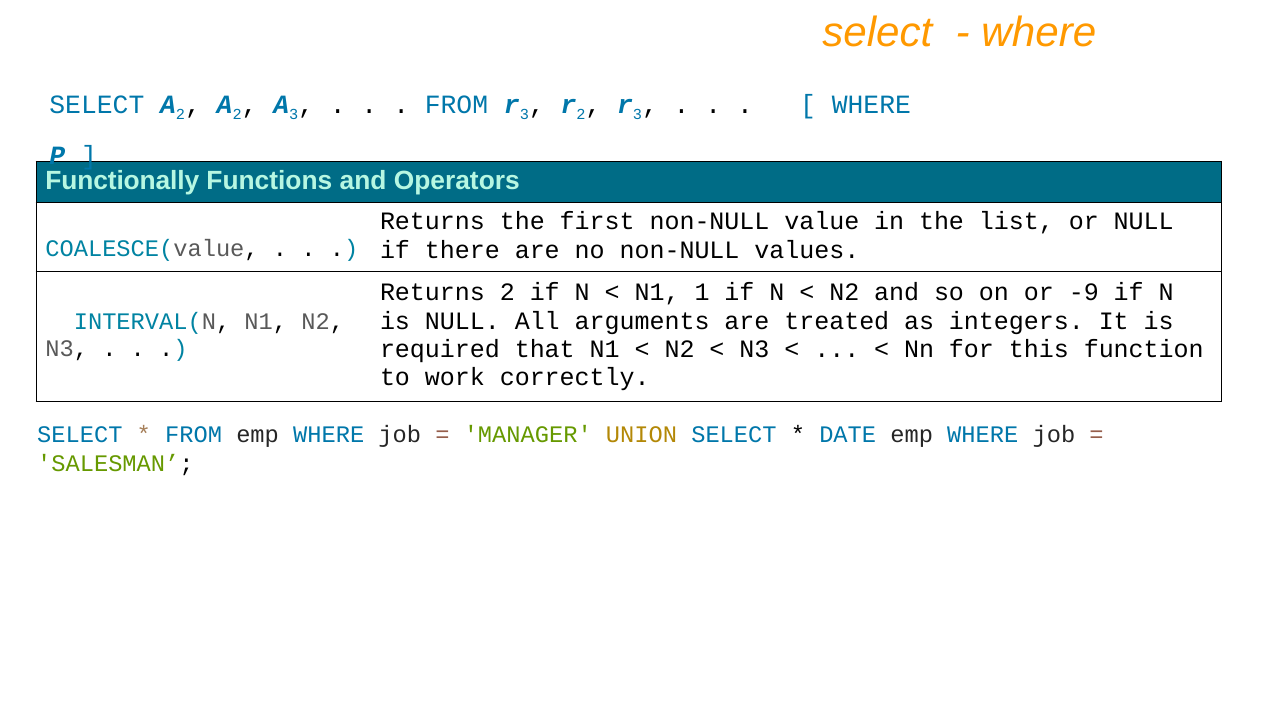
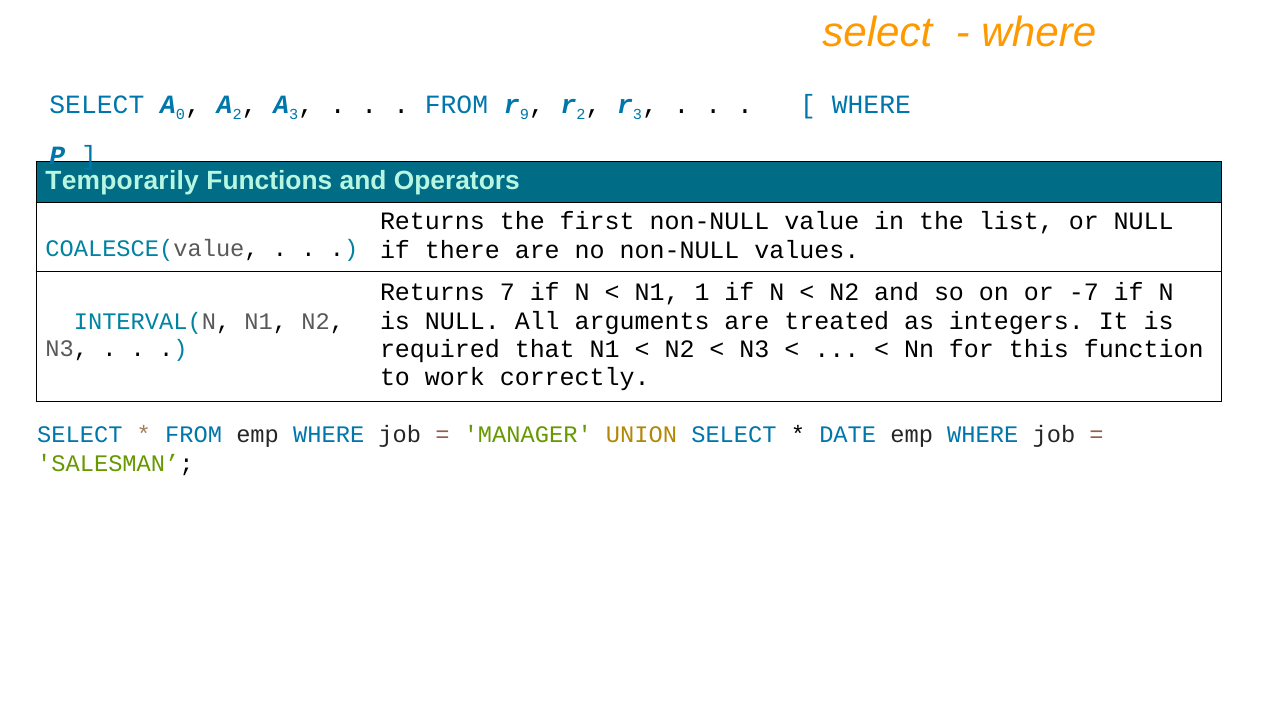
2: 2 -> 0 (181, 115)
3: 3 -> 9 (524, 115)
Functionally: Functionally -> Temporarily (122, 181)
Returns 2: 2 -> 7 (507, 293)
-9: -9 -> -7 (1084, 293)
